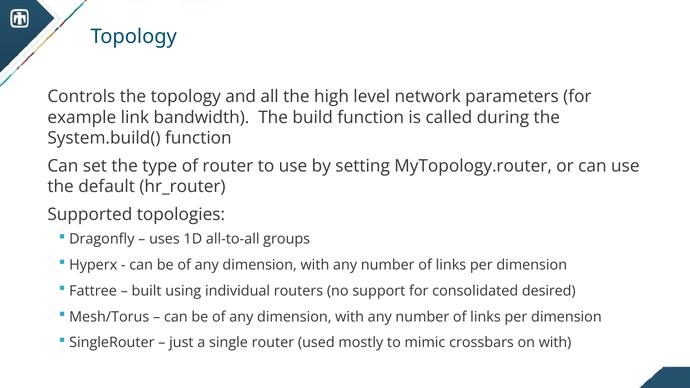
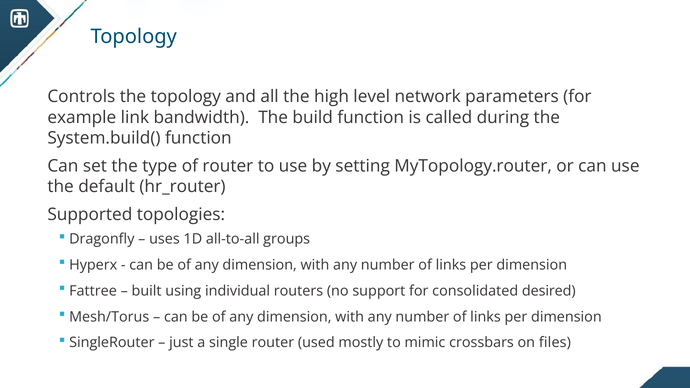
on with: with -> files (555, 343)
